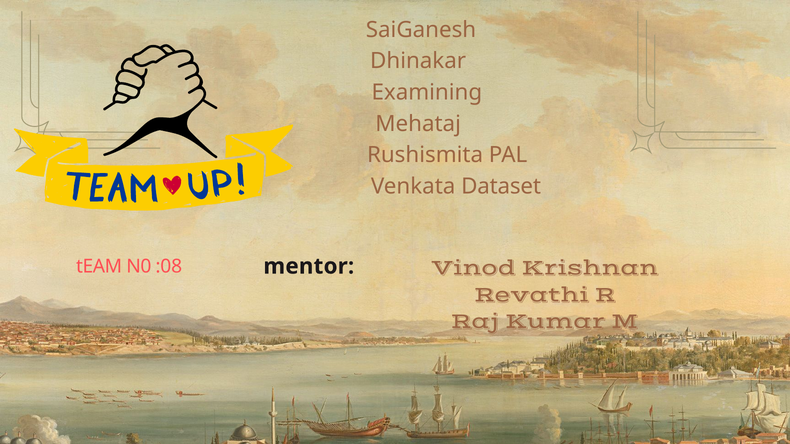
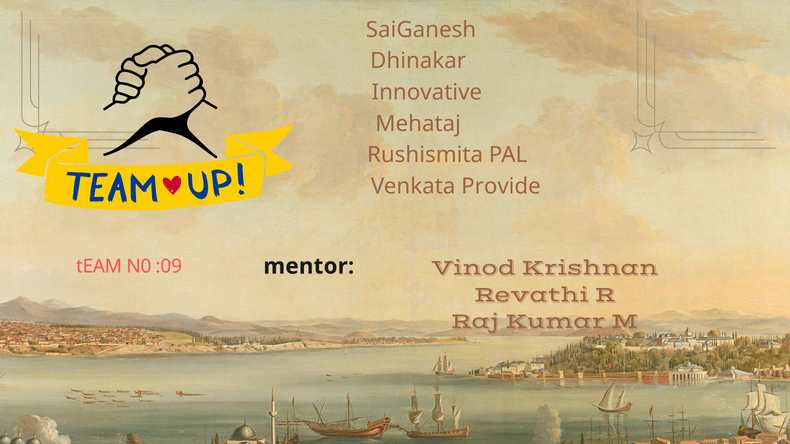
Examining: Examining -> Innovative (427, 93)
Dataset: Dataset -> Provide (501, 187)
:08: :08 -> :09 (169, 267)
